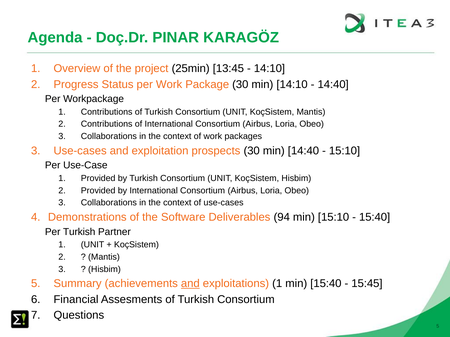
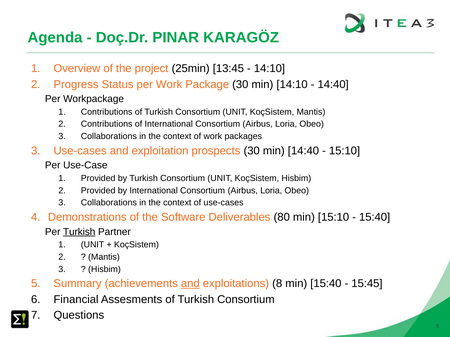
94: 94 -> 80 (282, 217)
Turkish underline: none -> present (79, 232)
exploitations 1: 1 -> 8 (277, 284)
